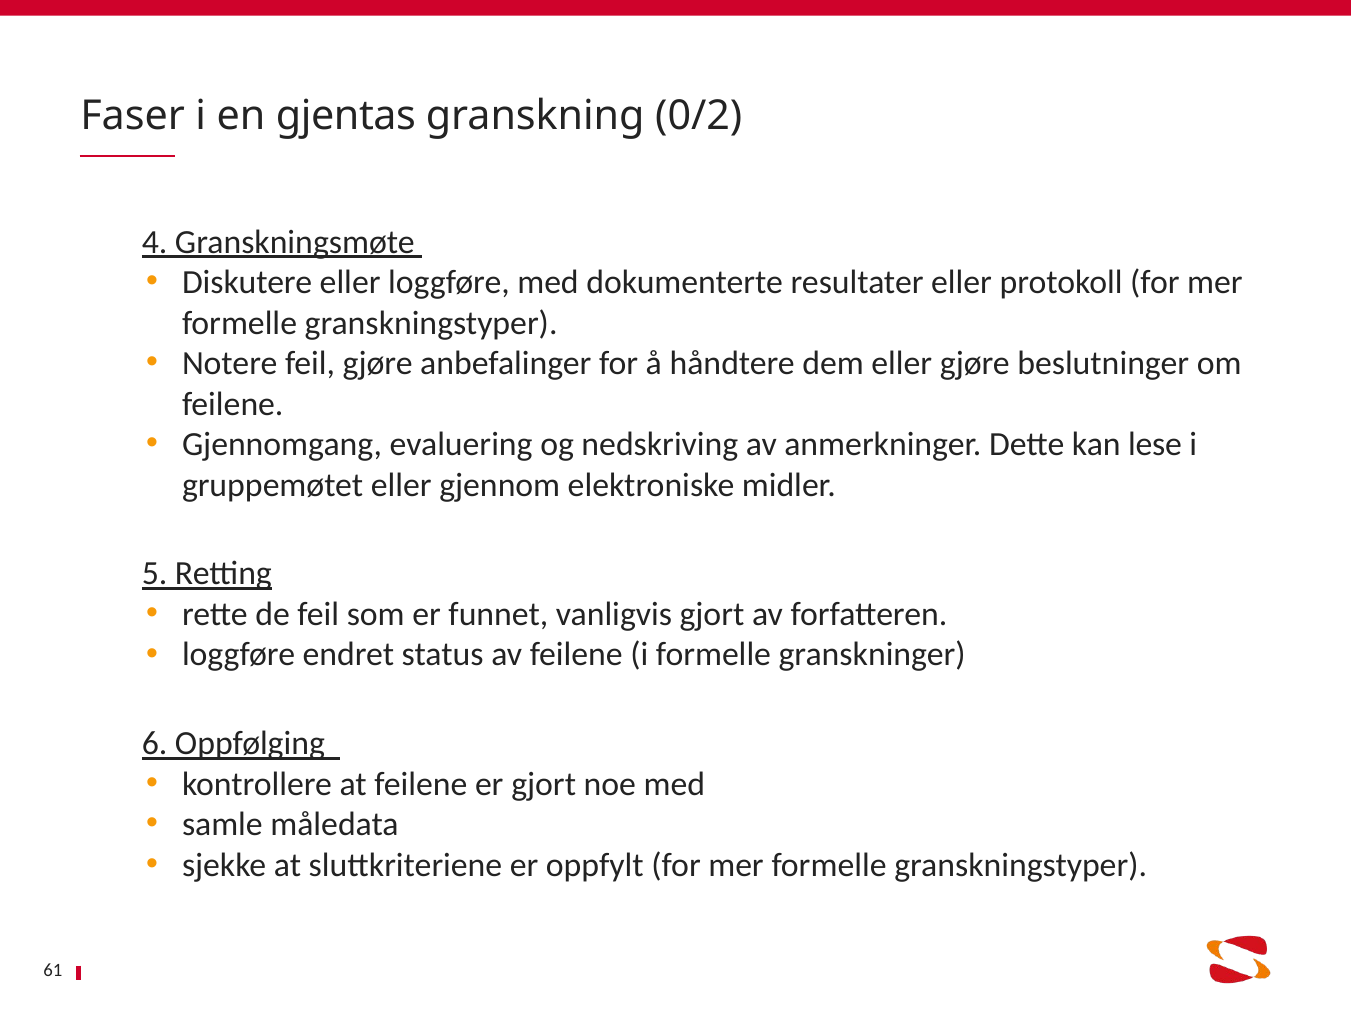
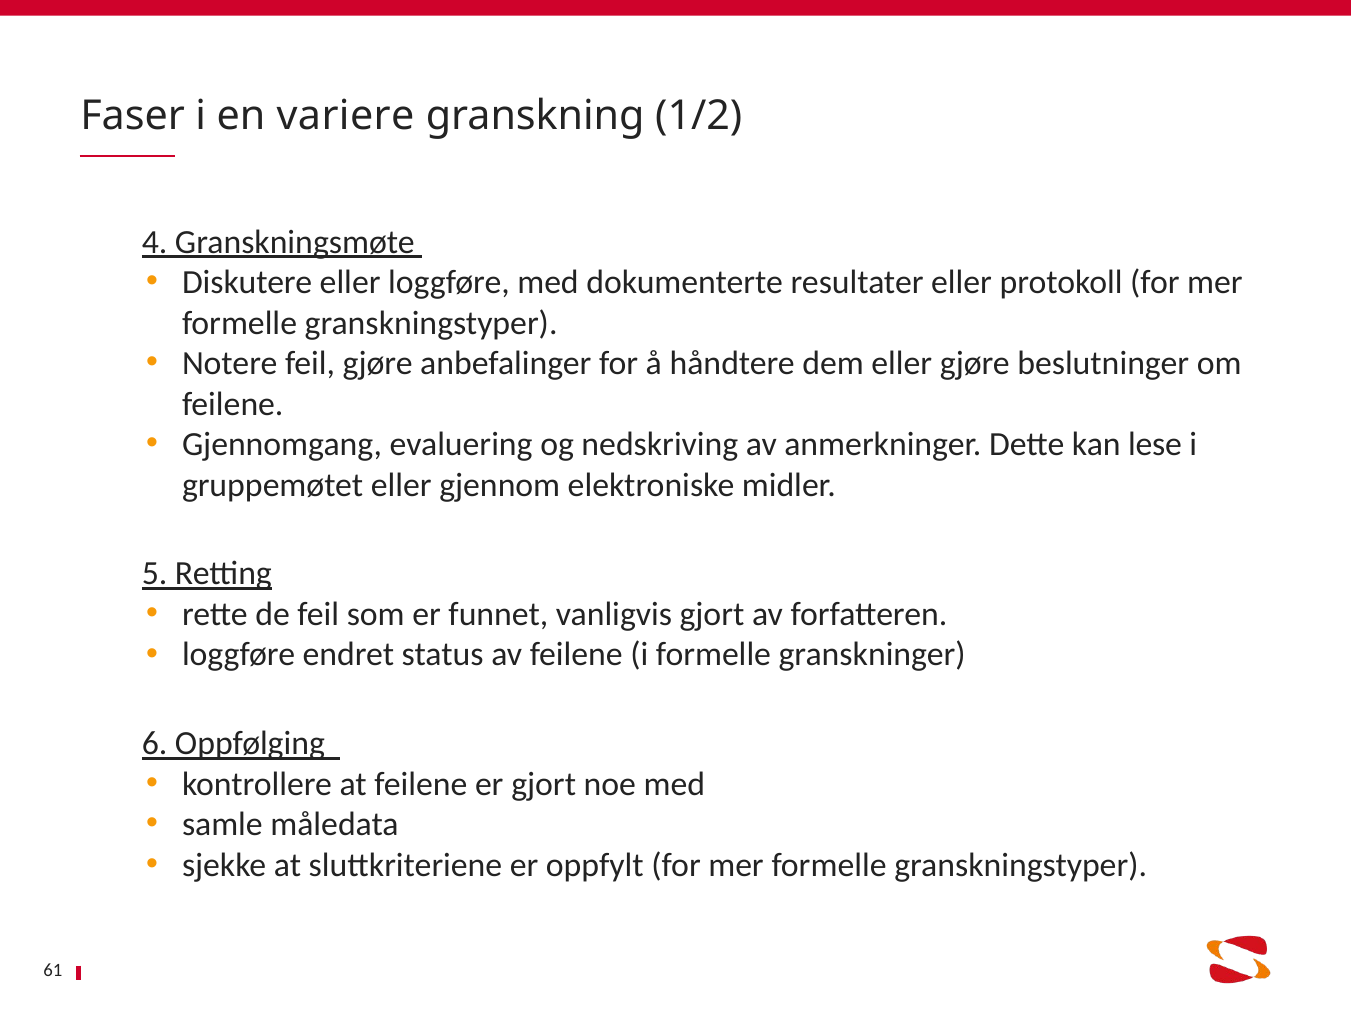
gjentas: gjentas -> variere (346, 116)
0/2: 0/2 -> 1/2 (699, 116)
